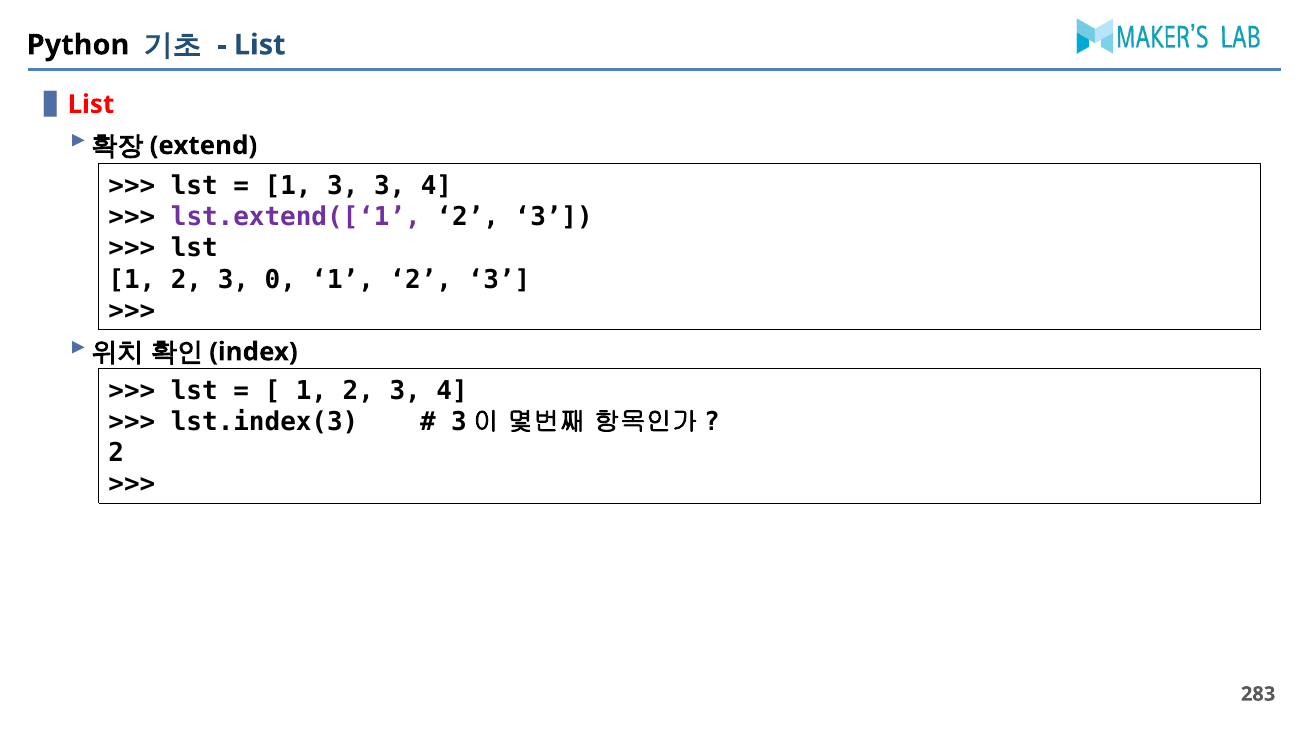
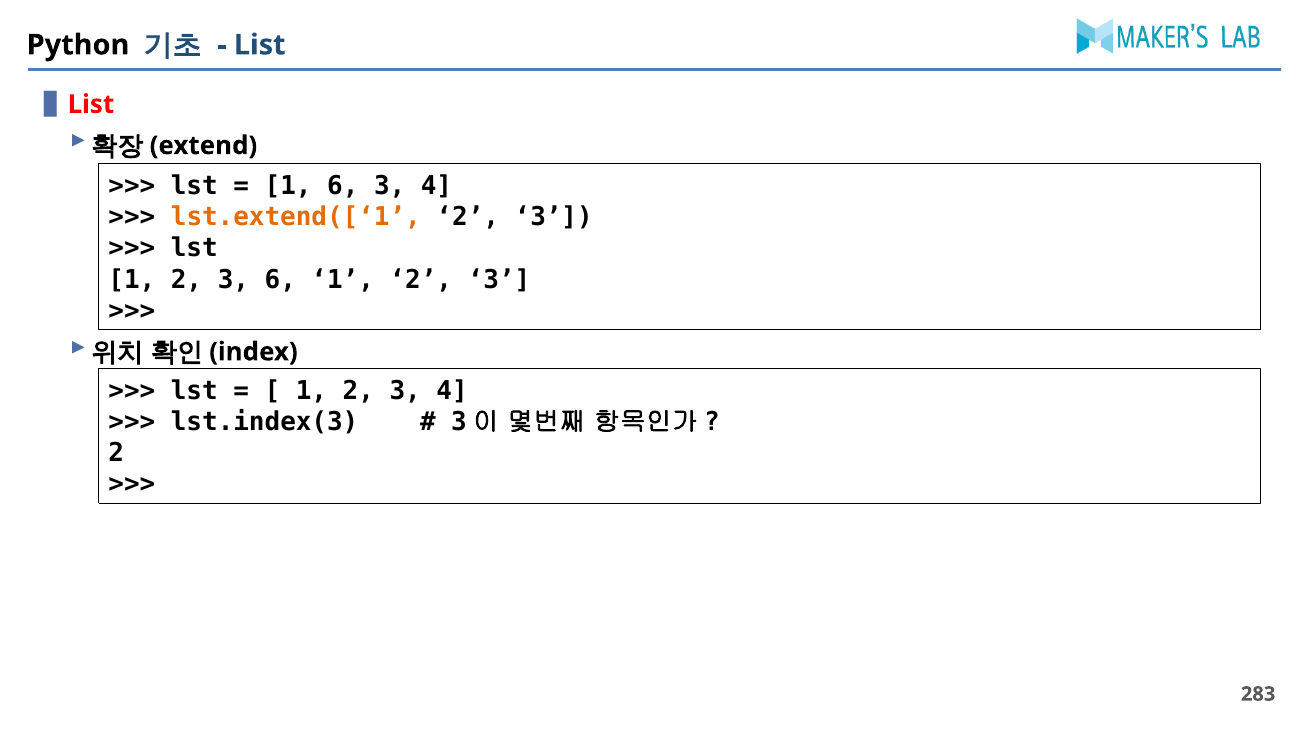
1 3: 3 -> 6 (343, 186)
lst.extend([‘1 colour: purple -> orange (296, 217)
3 0: 0 -> 6 (280, 280)
